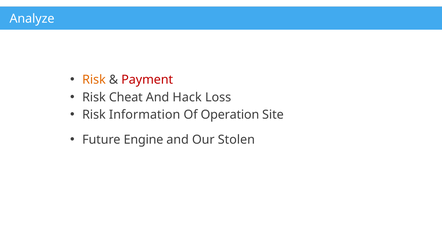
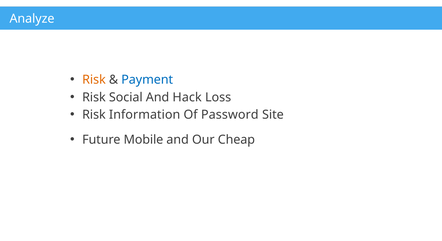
Payment colour: red -> blue (147, 80)
Cheat: Cheat -> Social (126, 97)
Operation: Operation -> Password (230, 115)
Engine: Engine -> Mobile (143, 140)
Stolen: Stolen -> Cheap (236, 140)
